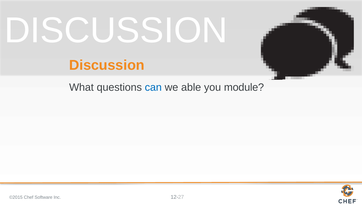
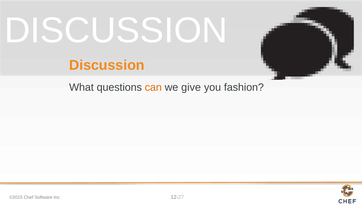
can colour: blue -> orange (153, 87)
able: able -> give (191, 87)
module: module -> fashion (244, 87)
